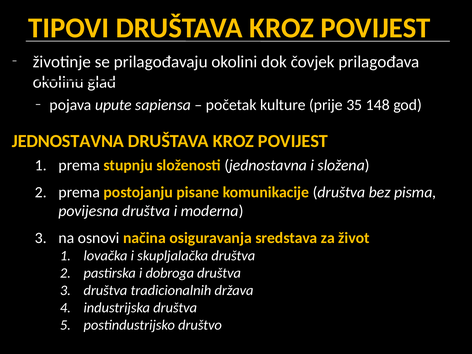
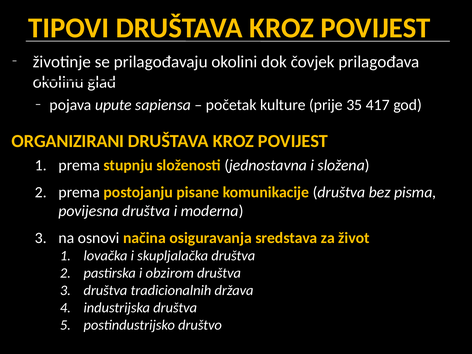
148: 148 -> 417 (378, 105)
JEDNOSTAVNA: JEDNOSTAVNA -> ORGANIZIRANI (68, 141)
dobroga: dobroga -> obzirom (170, 273)
